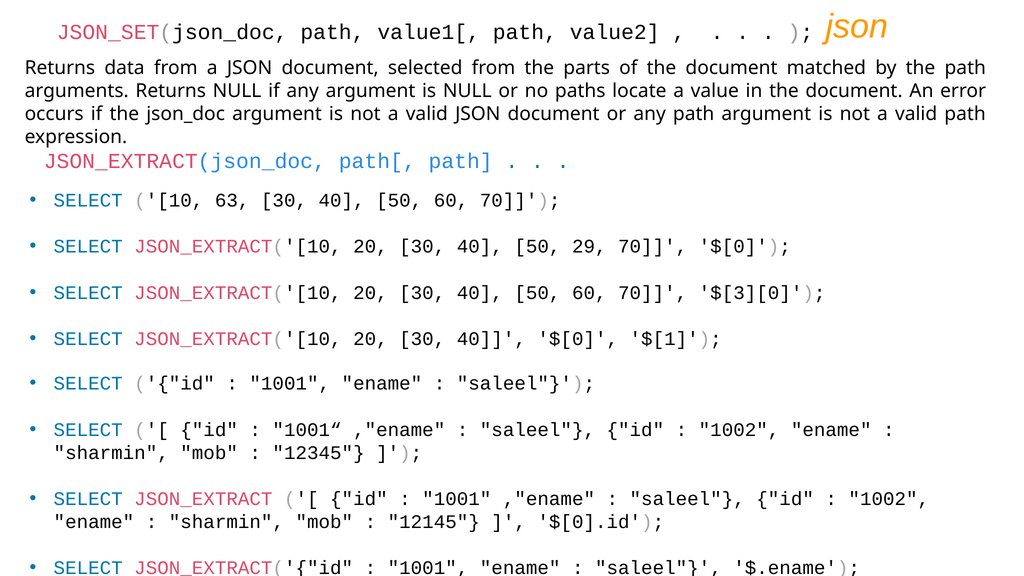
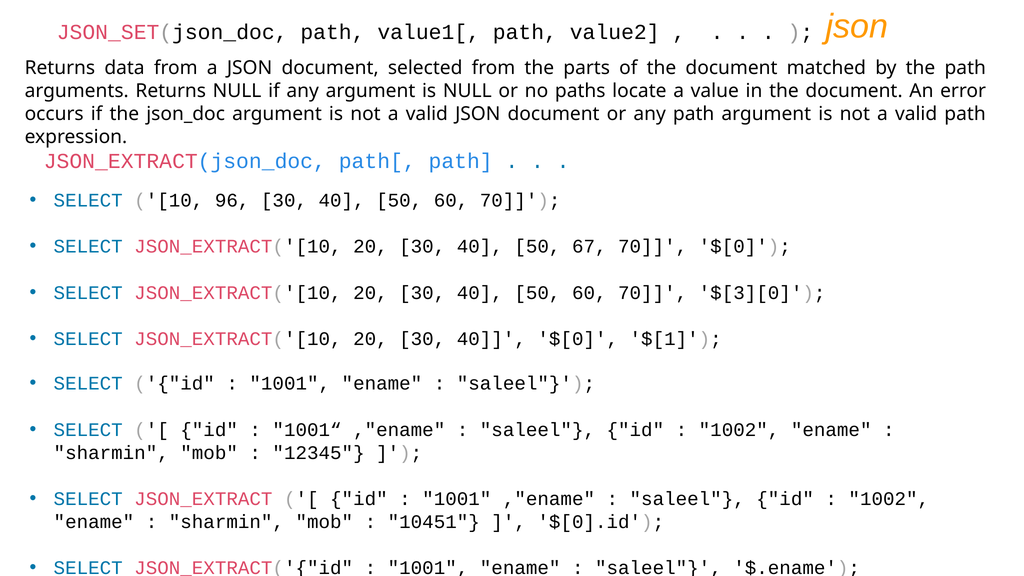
63: 63 -> 96 (232, 201)
29: 29 -> 67 (589, 247)
12145: 12145 -> 10451 (434, 522)
